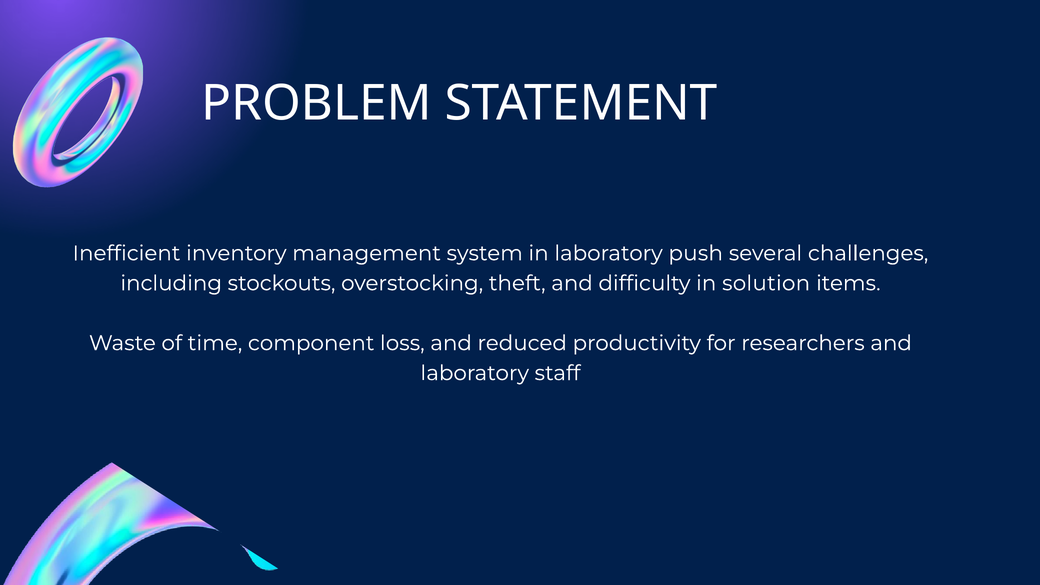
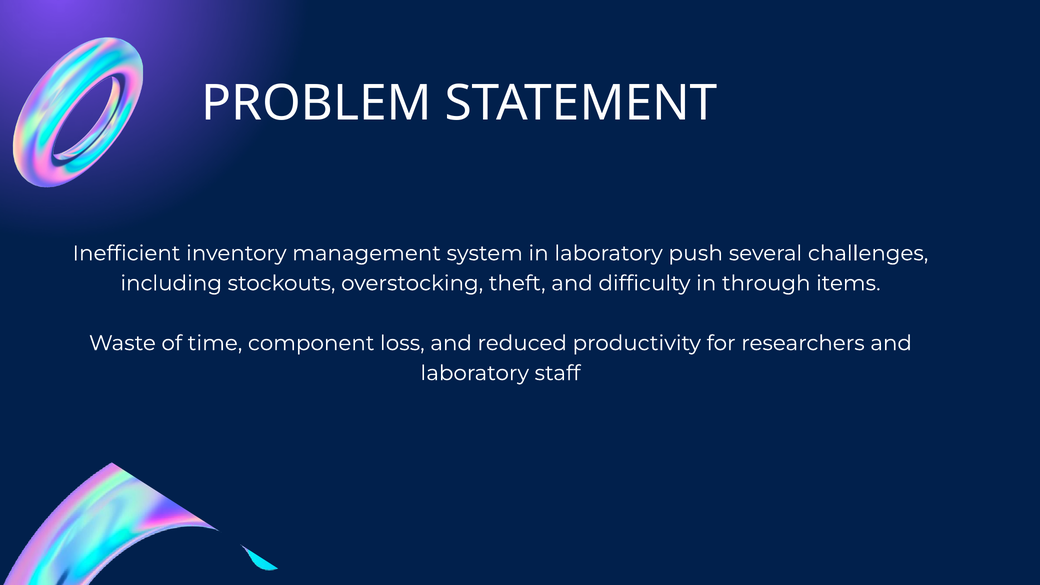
solution: solution -> through (766, 283)
